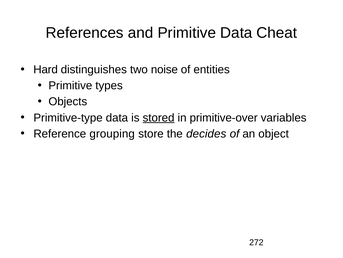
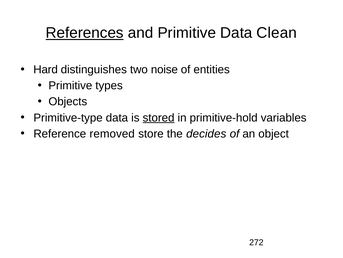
References underline: none -> present (85, 33)
Cheat: Cheat -> Clean (277, 33)
primitive-over: primitive-over -> primitive-hold (224, 117)
grouping: grouping -> removed (112, 133)
